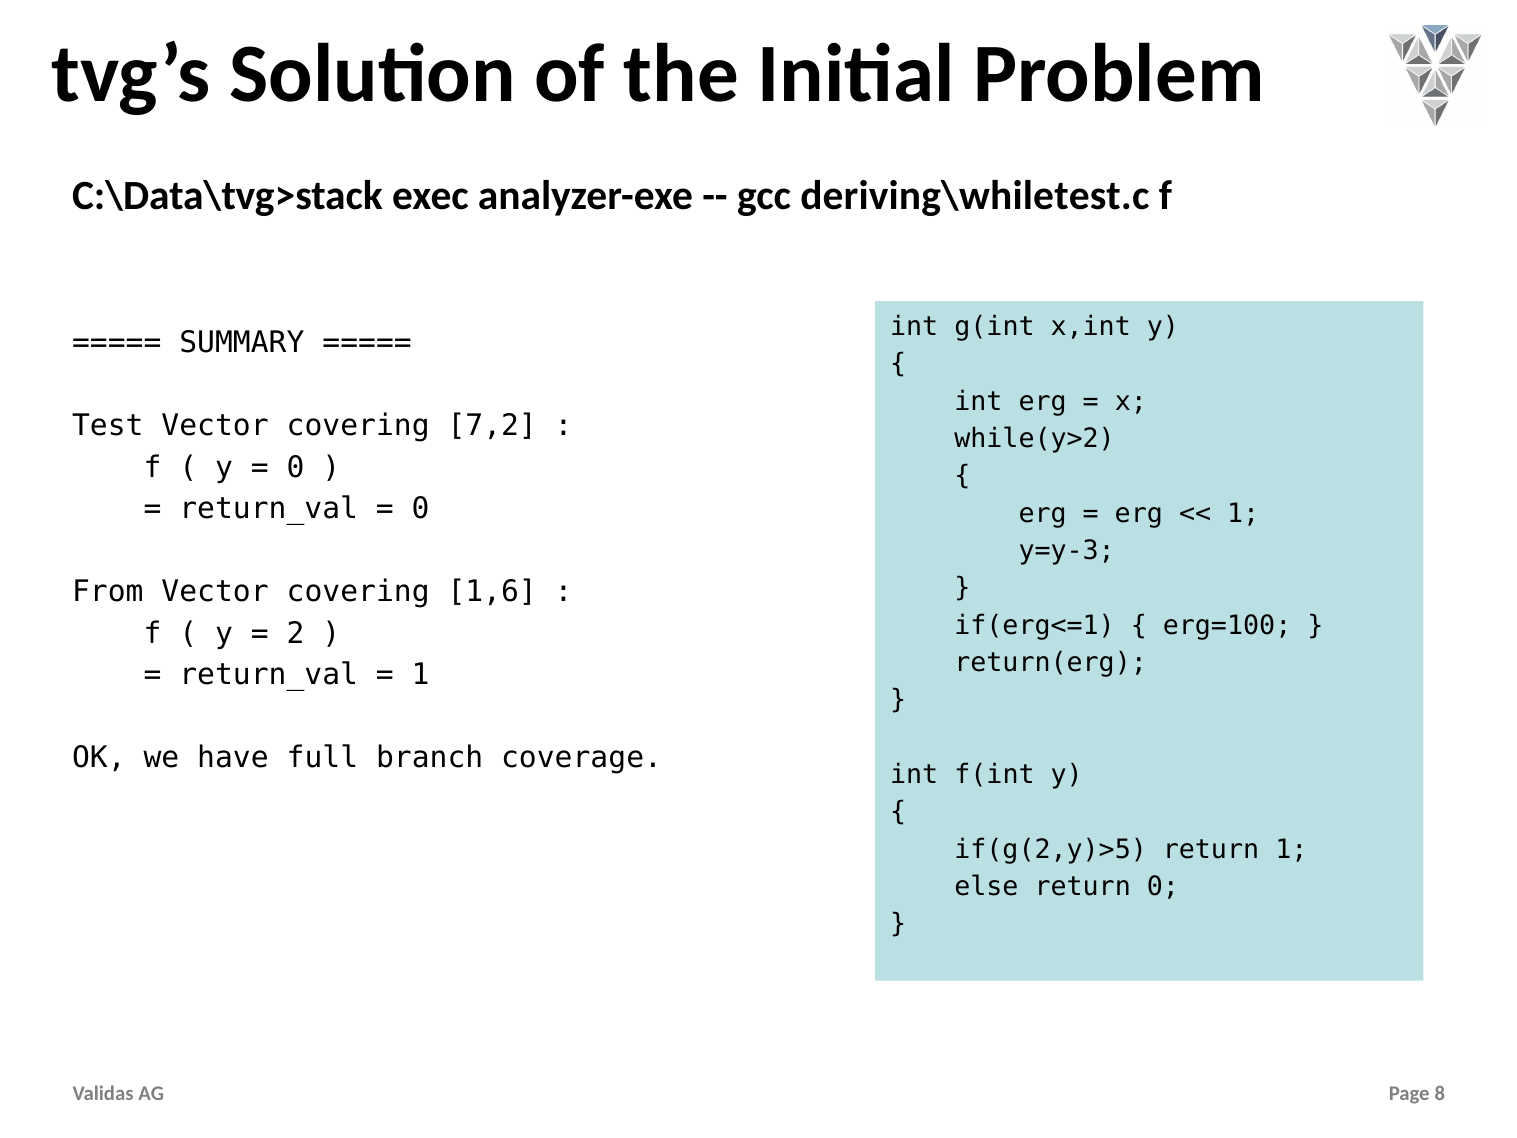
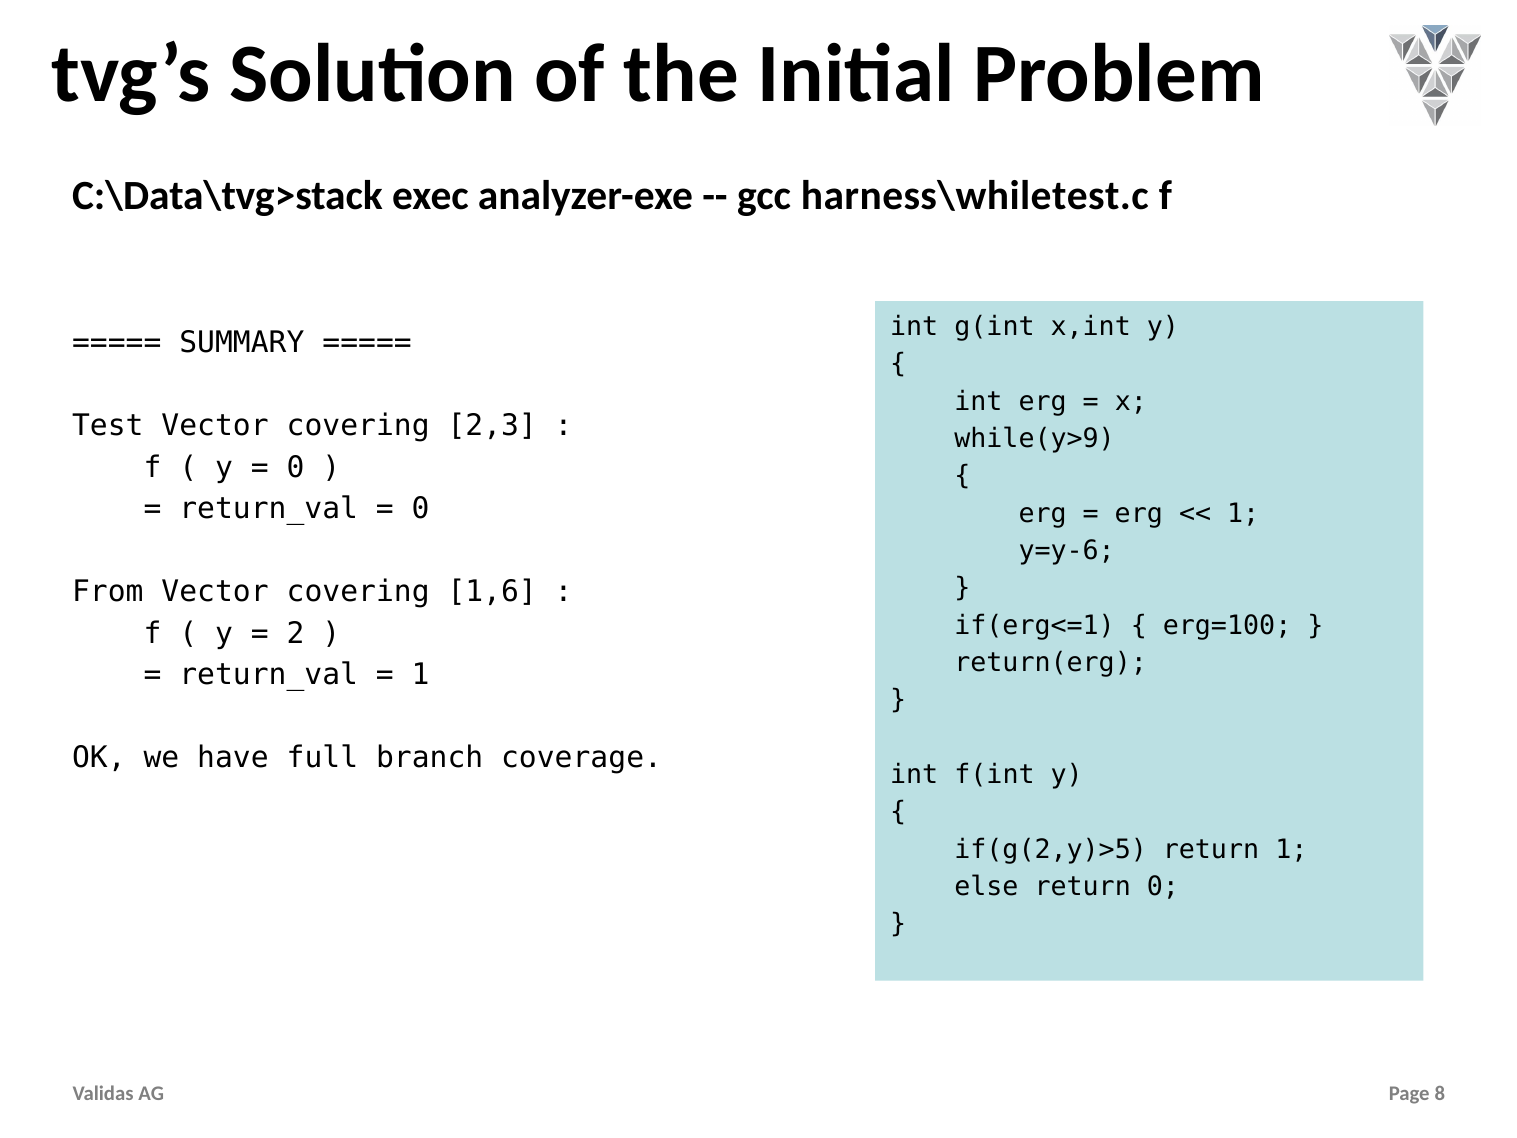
deriving\whiletest.c: deriving\whiletest.c -> harness\whiletest.c (975, 196)
7,2: 7,2 -> 2,3 (492, 426)
while(y>2: while(y>2 -> while(y>9 (1035, 439)
y=y-3: y=y-3 -> y=y-6 (1067, 551)
